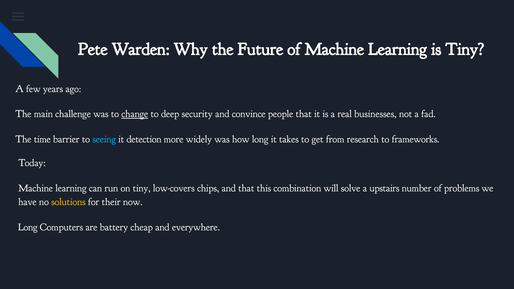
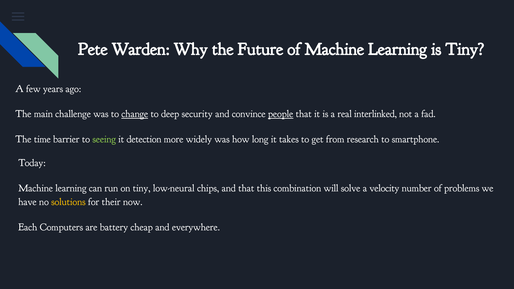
people underline: none -> present (281, 114)
businesses: businesses -> interlinked (375, 114)
seeing colour: light blue -> light green (104, 139)
frameworks: frameworks -> smartphone (416, 139)
low-covers: low-covers -> low-neural (174, 188)
upstairs: upstairs -> velocity (384, 188)
Long: Long -> Each (28, 227)
